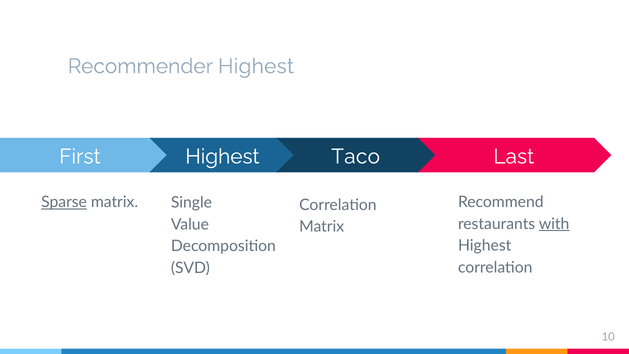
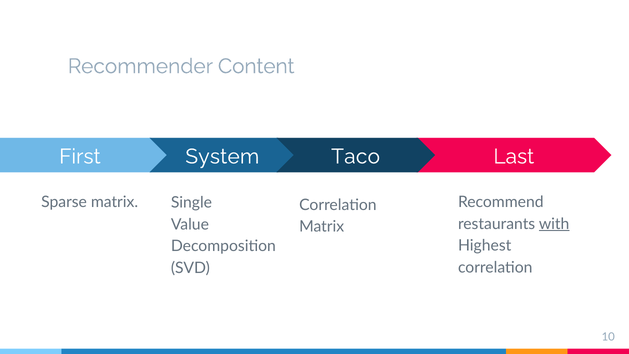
Recommender Highest: Highest -> Content (256, 66)
Highest: Highest -> System (222, 156)
Sparse underline: present -> none (64, 202)
